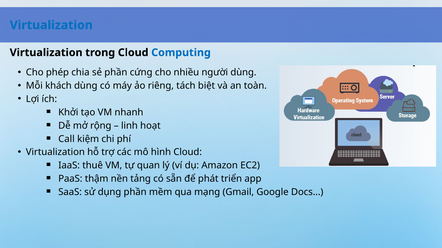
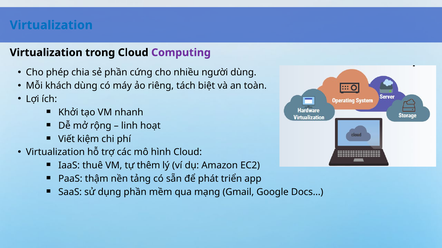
Computing colour: blue -> purple (181, 53)
Call: Call -> Viết (67, 139)
quan: quan -> thêm (149, 166)
